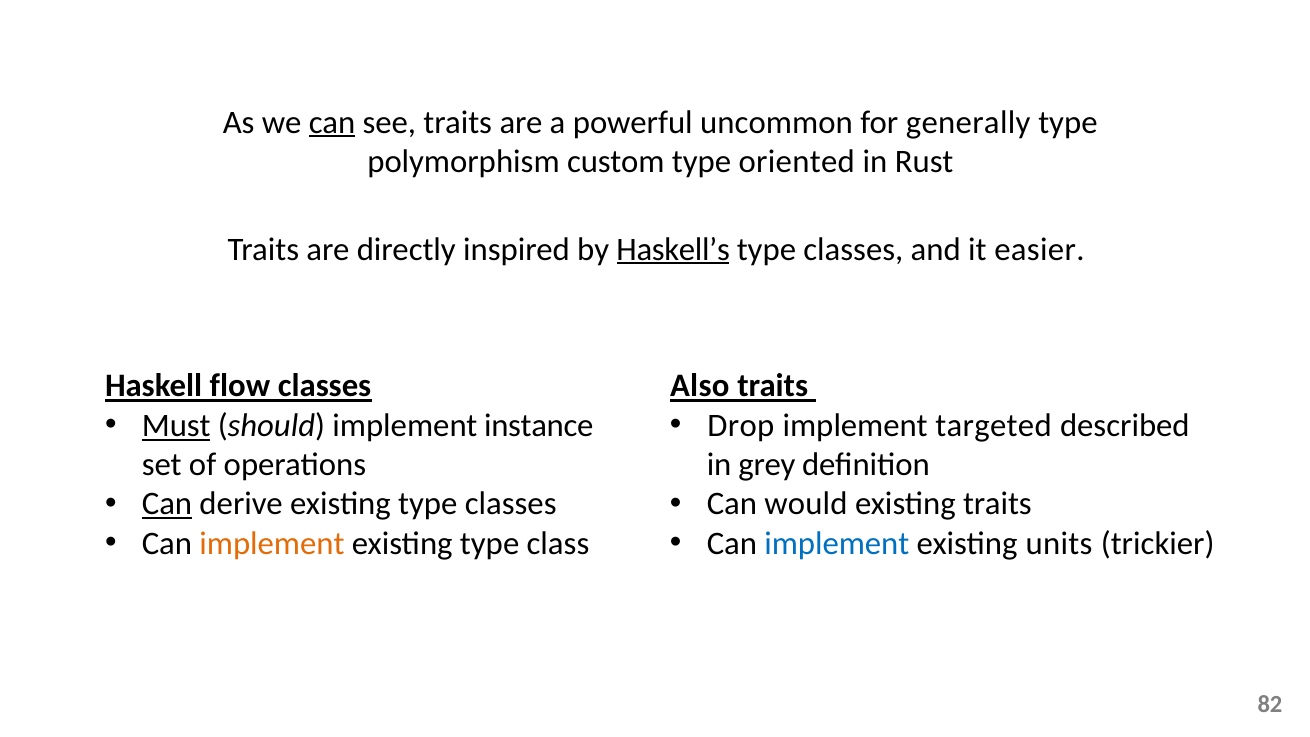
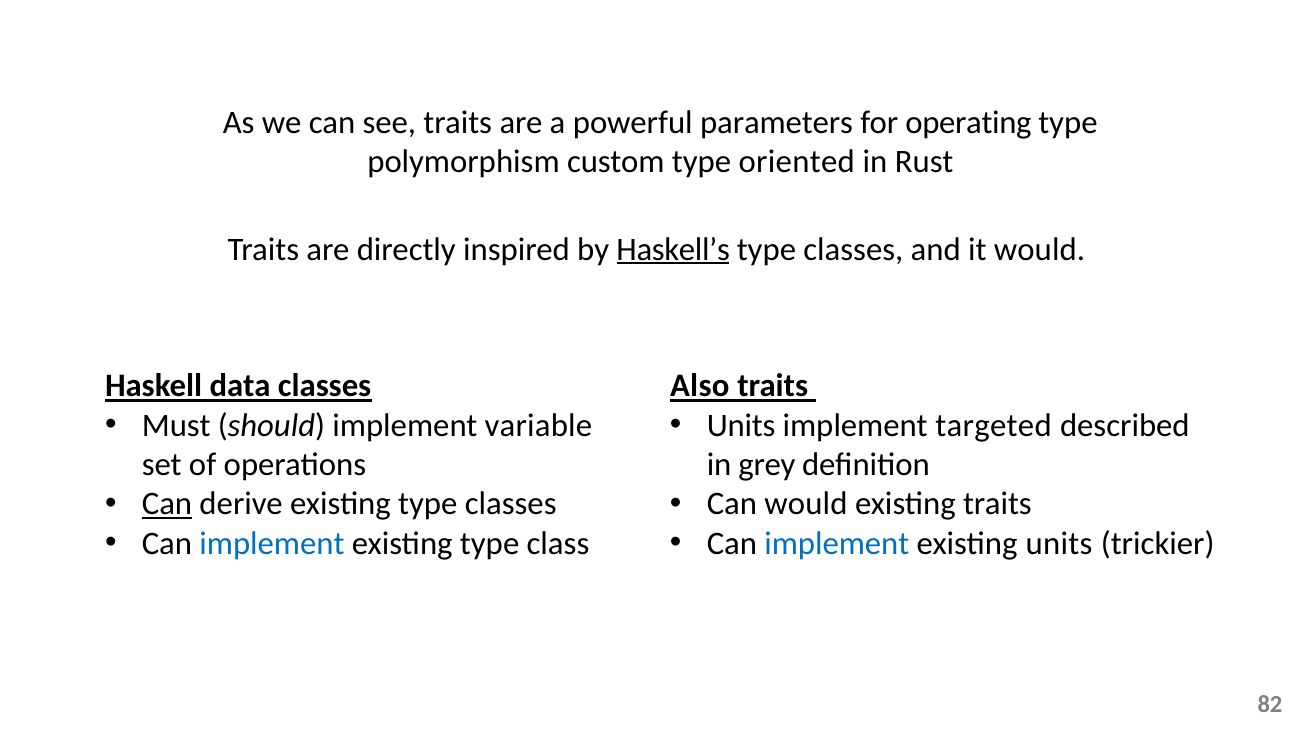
can underline: present -> none (332, 122)
uncommon: uncommon -> parameters (777, 122)
generally: generally -> operating (968, 122)
it easier: easier -> would (1040, 249)
flow: flow -> data (240, 386)
Must underline: present -> none (176, 425)
instance: instance -> variable (538, 425)
Drop: Drop -> Units (741, 425)
implement colour: orange -> blue (272, 543)
